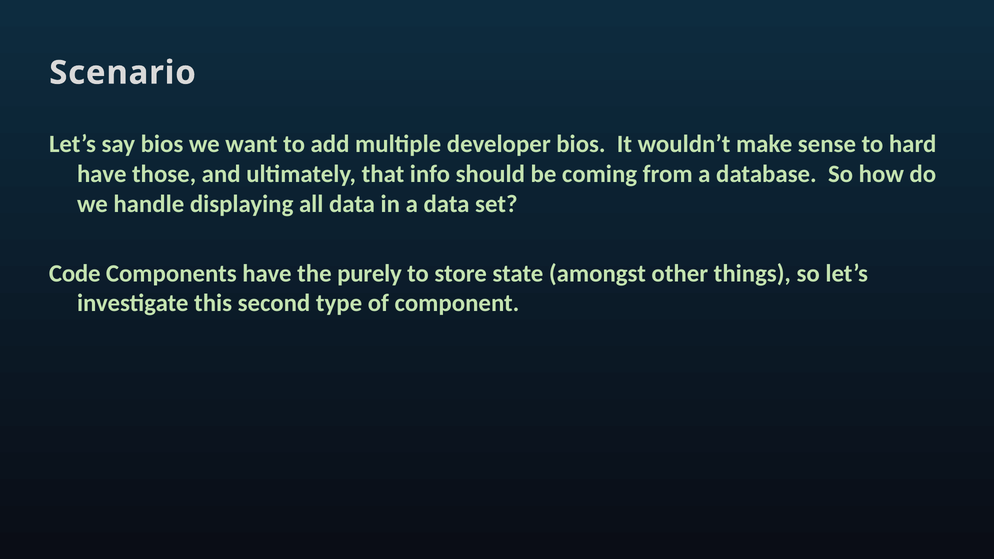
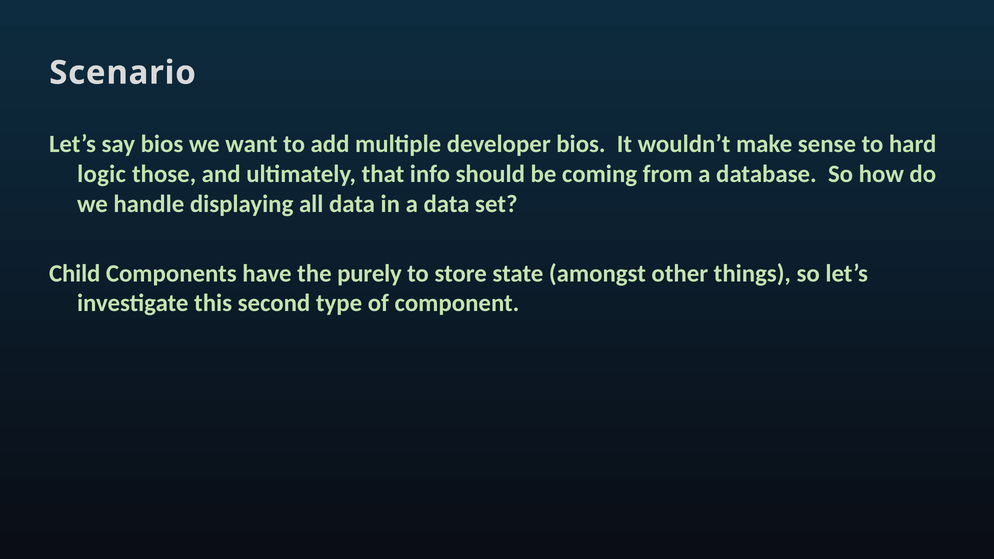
have: have -> logic (102, 174)
Code: Code -> Child (75, 273)
